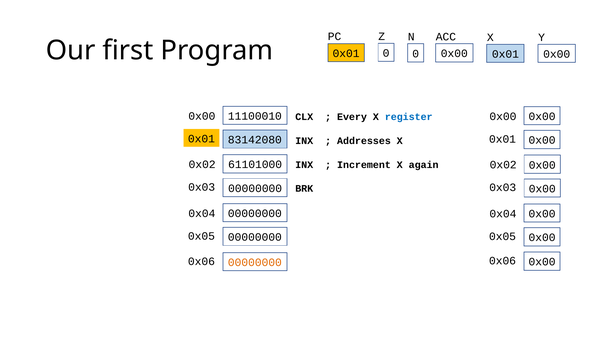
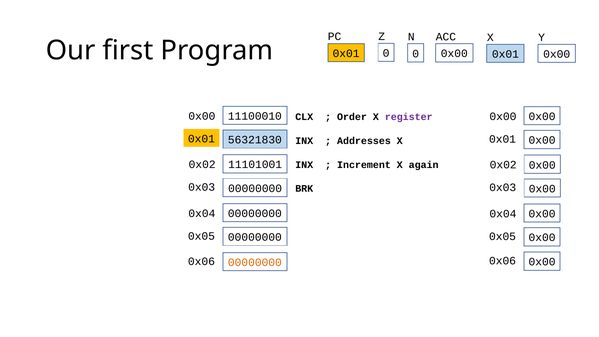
Every: Every -> Order (352, 117)
register colour: blue -> purple (409, 117)
83142080: 83142080 -> 56321830 (255, 140)
61101000: 61101000 -> 11101001 (255, 165)
